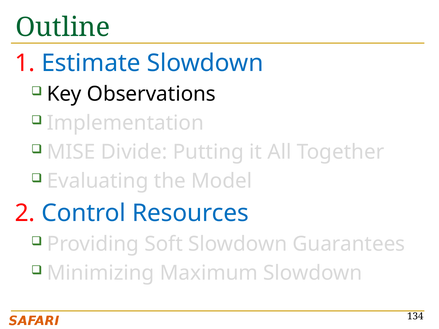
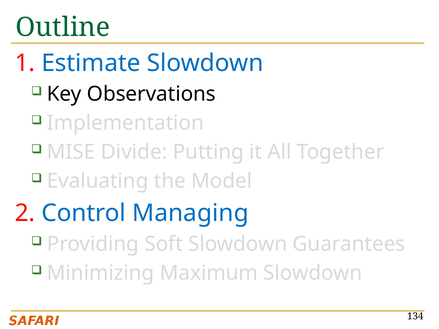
Resources: Resources -> Managing (190, 213)
